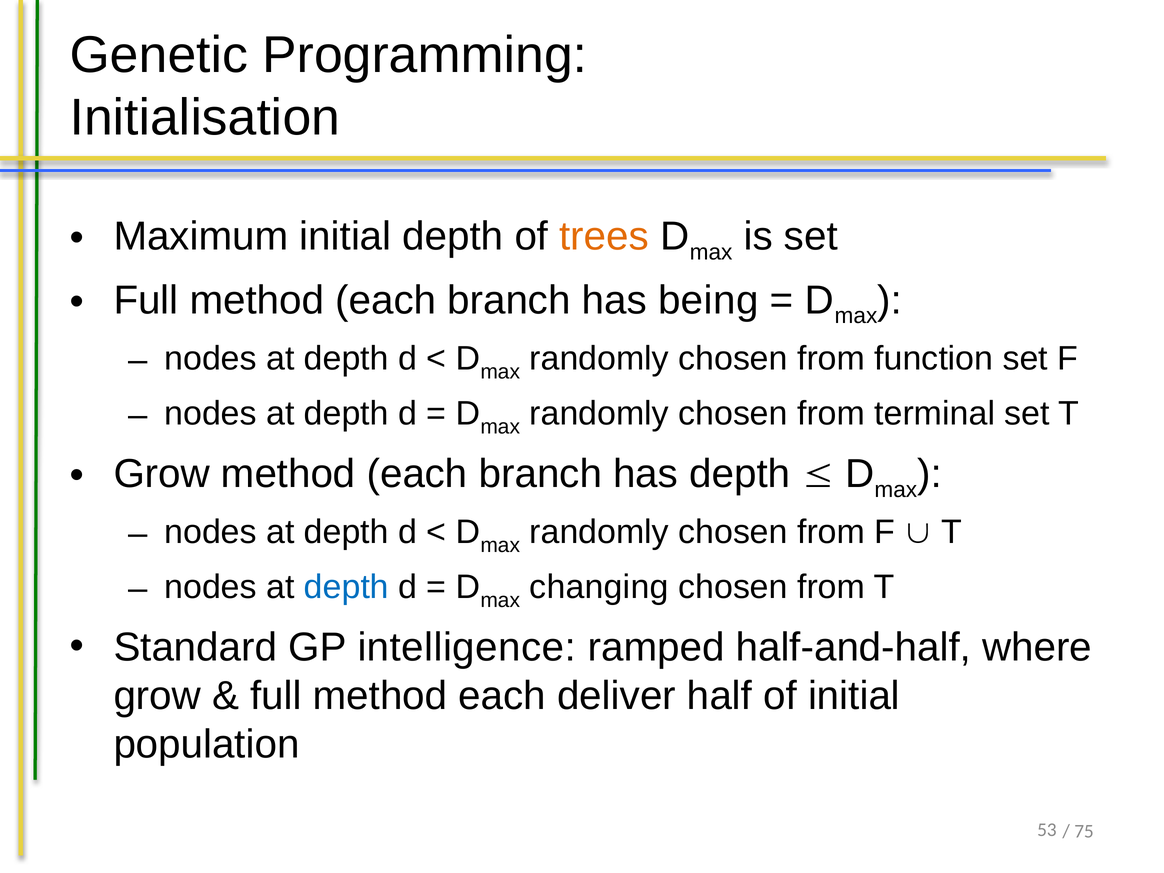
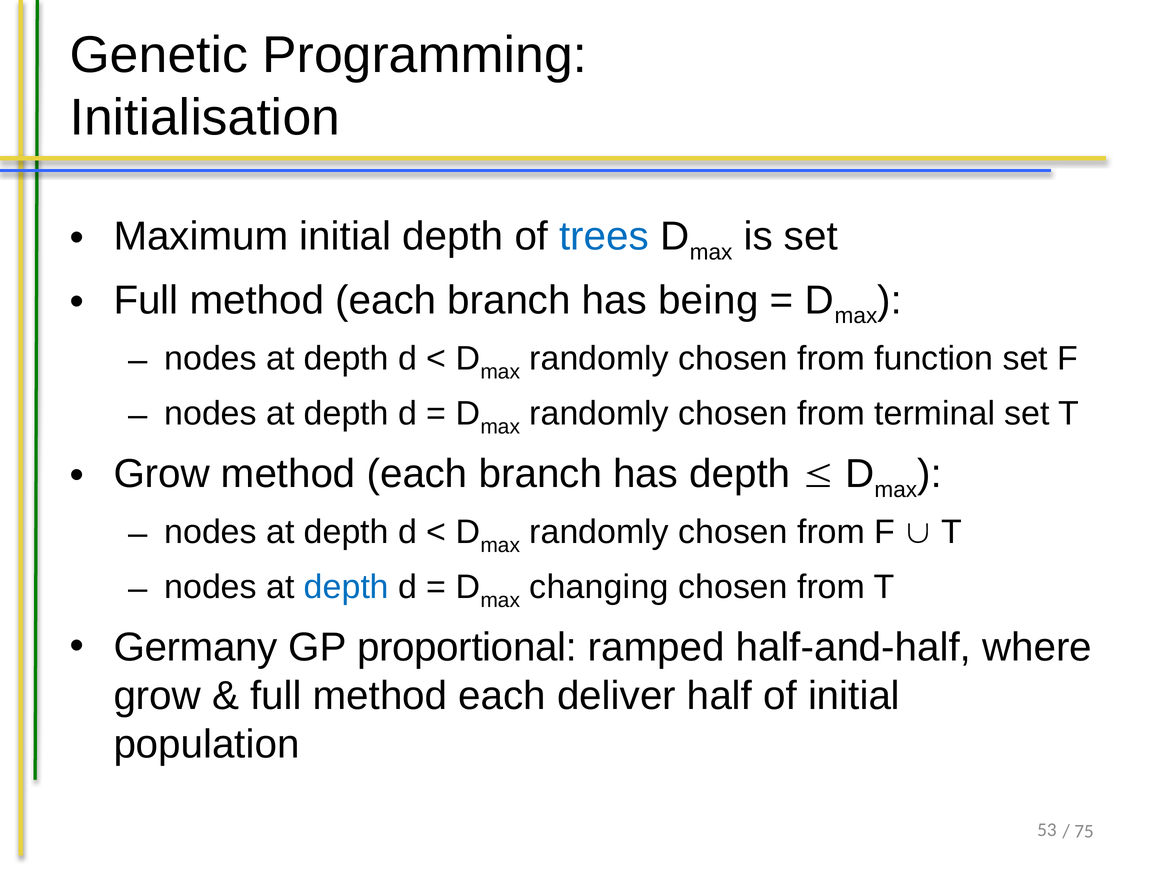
trees colour: orange -> blue (604, 237)
Standard: Standard -> Germany (196, 648)
intelligence: intelligence -> proportional (467, 648)
